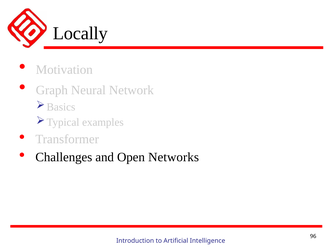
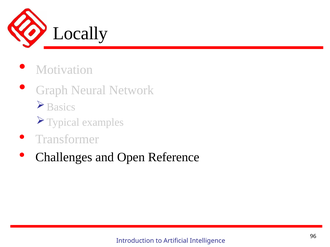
Networks: Networks -> Reference (174, 157)
